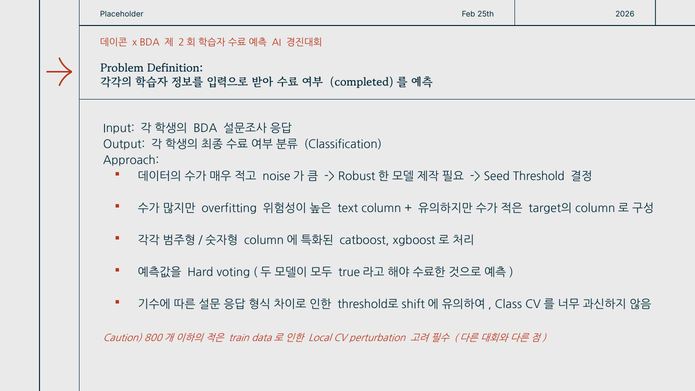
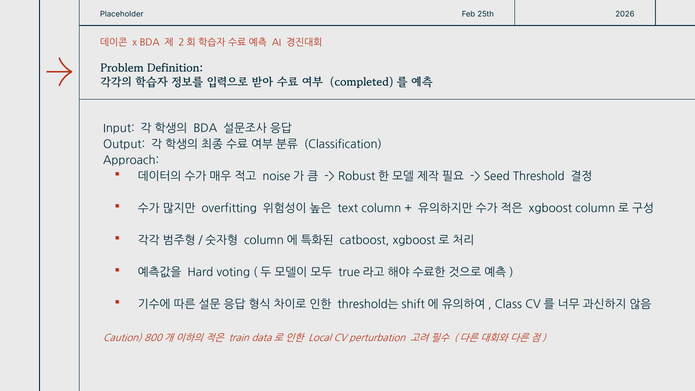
target의: target의 -> xgboost (550, 208)
threshold로: threshold로 -> threshold는 (368, 304)
